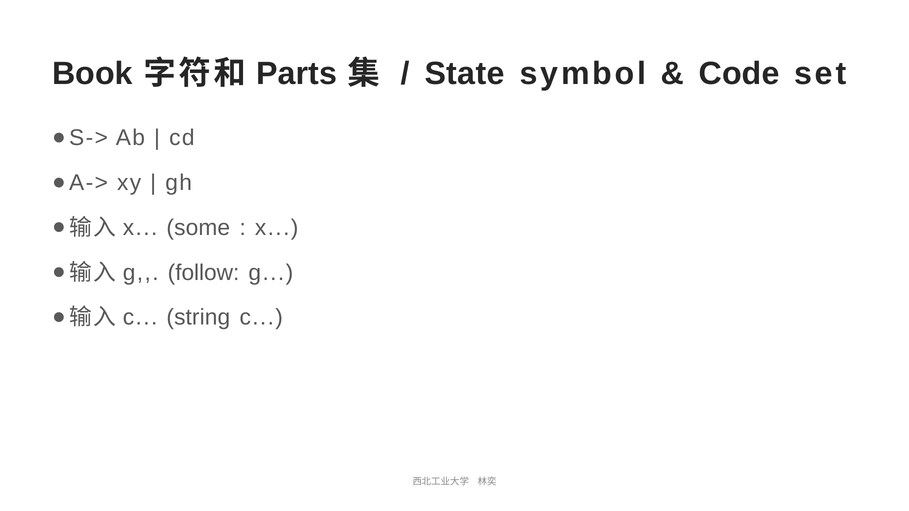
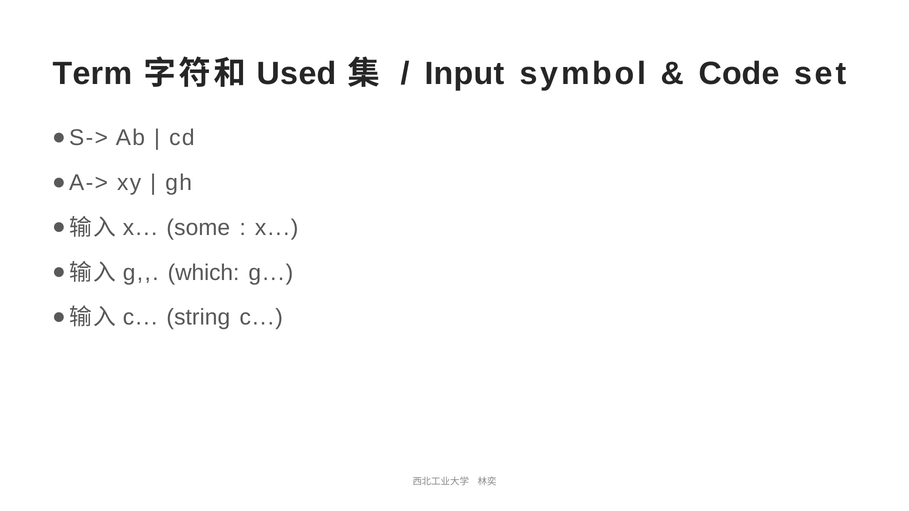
Book: Book -> Term (92, 74)
Parts: Parts -> Used (297, 74)
State: State -> Input (465, 74)
follow: follow -> which (204, 273)
